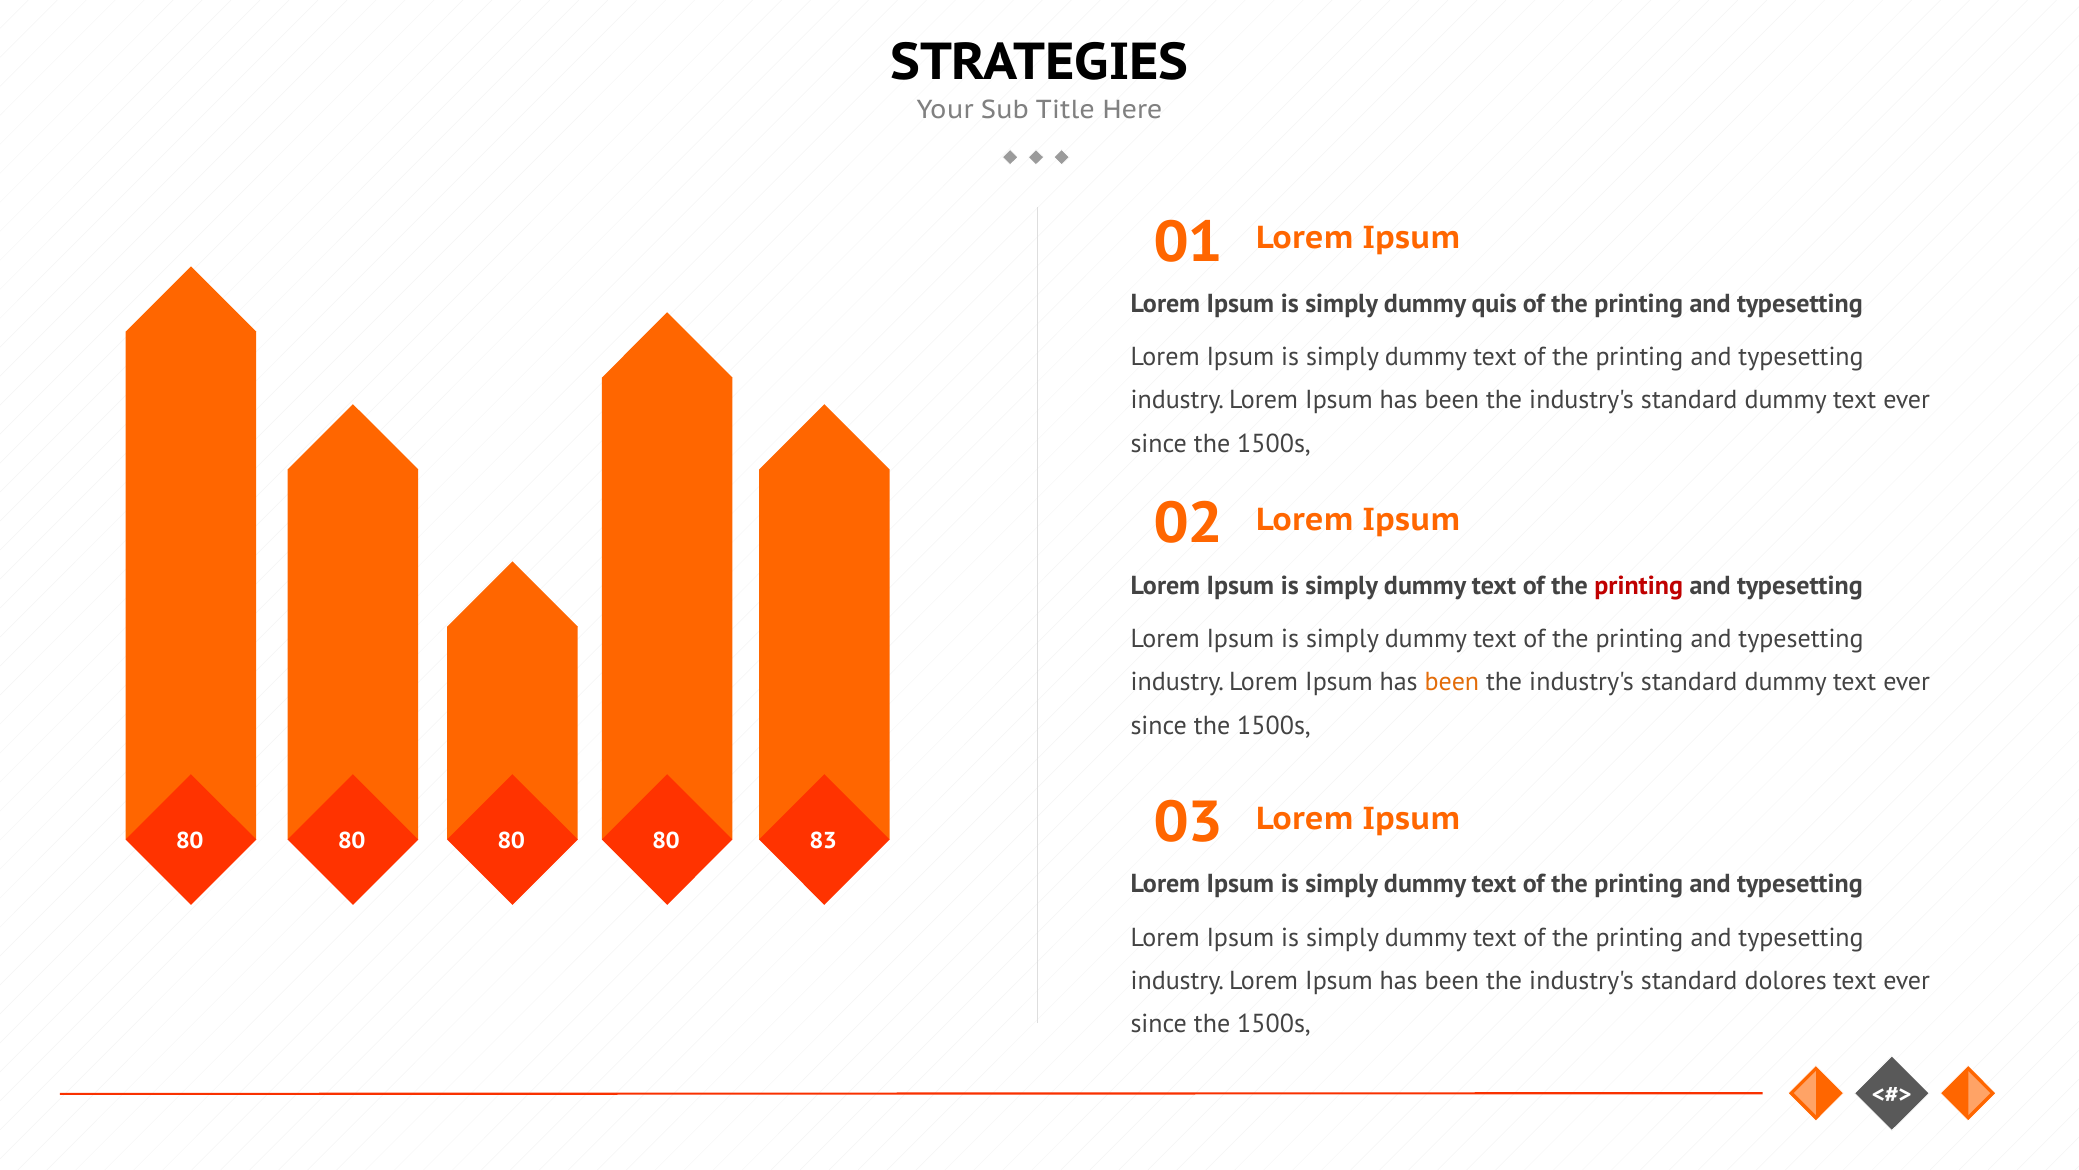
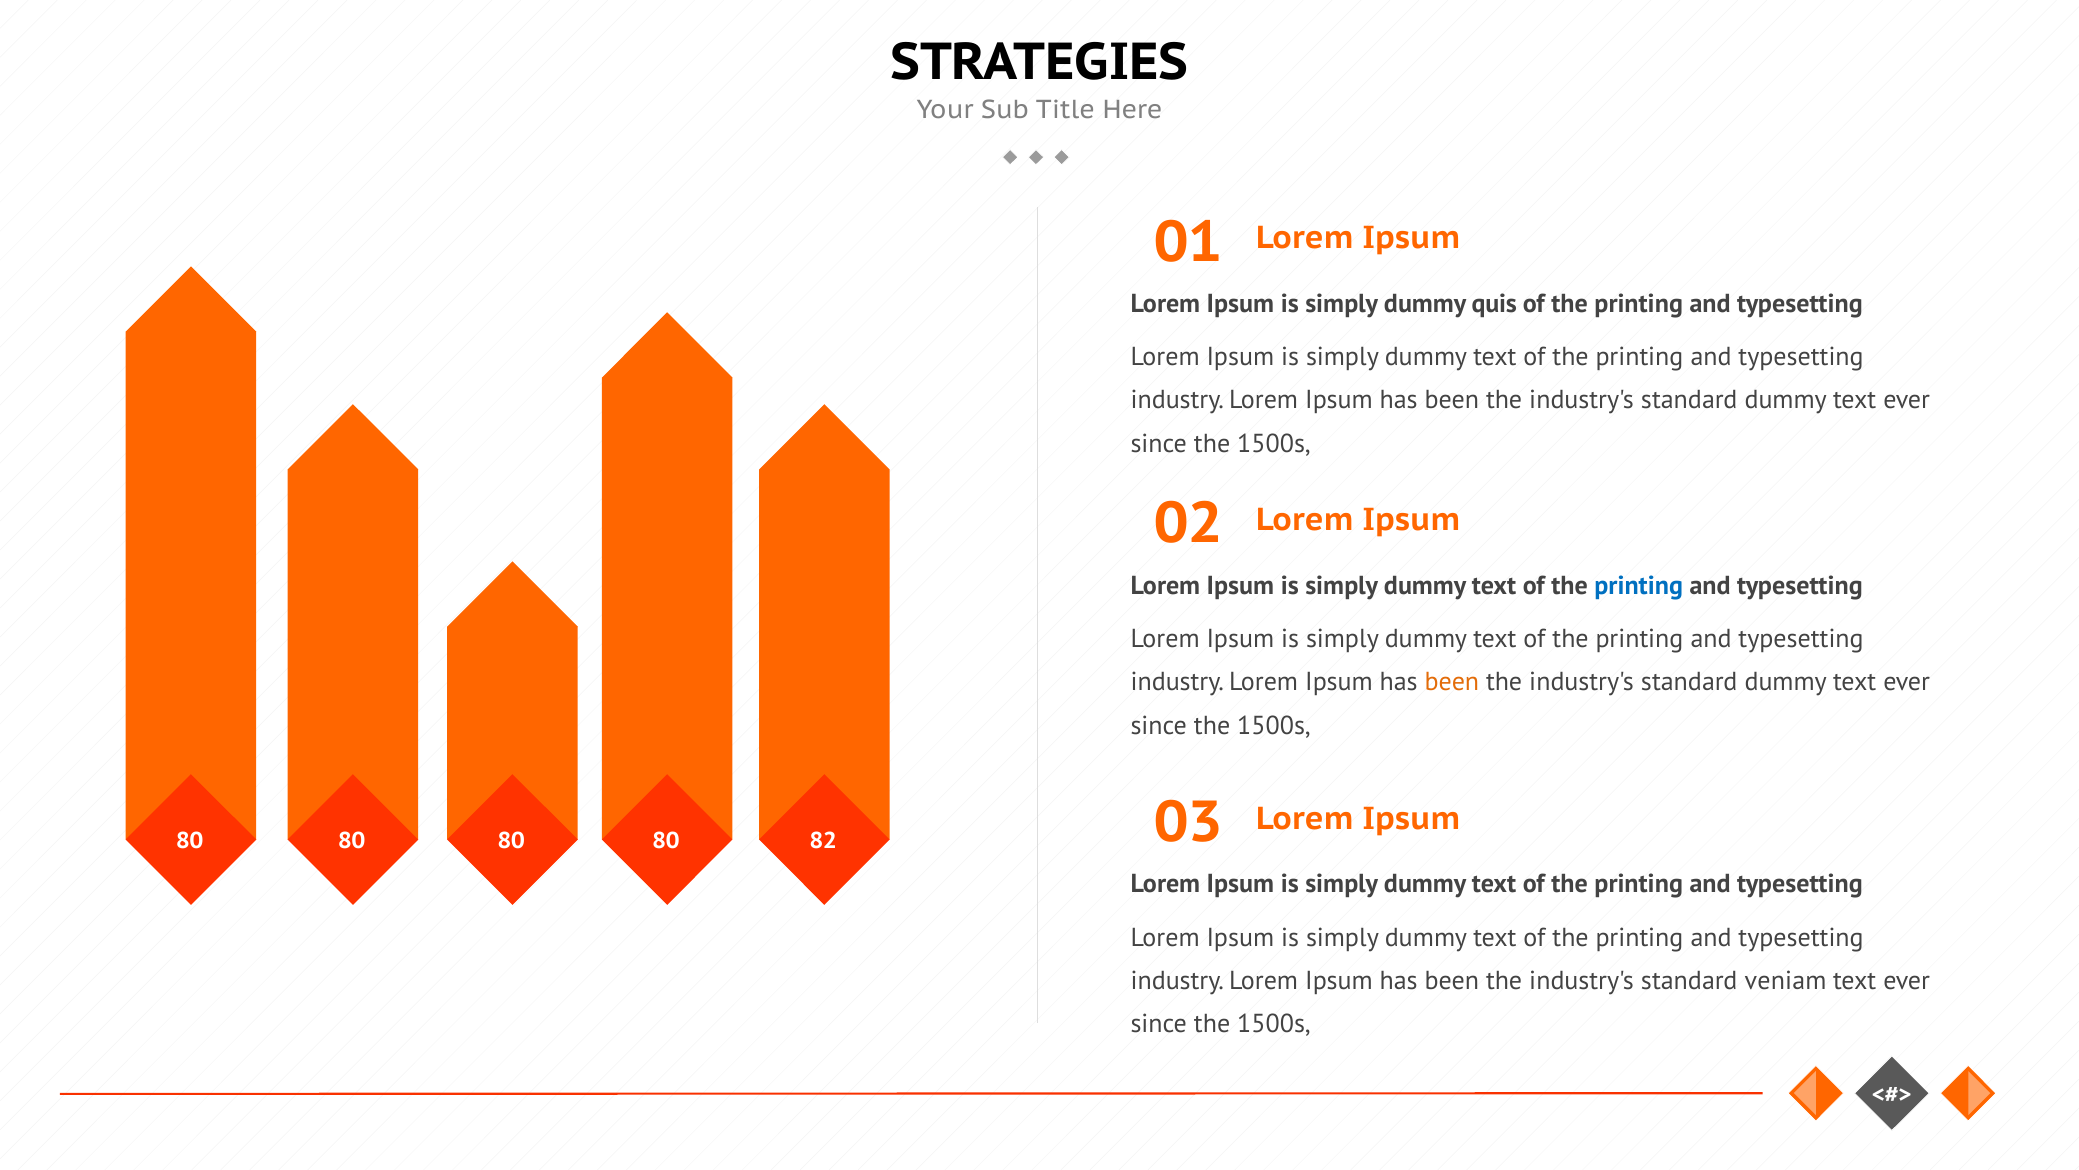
printing colour: red -> blue (1639, 585)
83: 83 -> 82 (823, 840)
dolores: dolores -> veniam (1786, 981)
